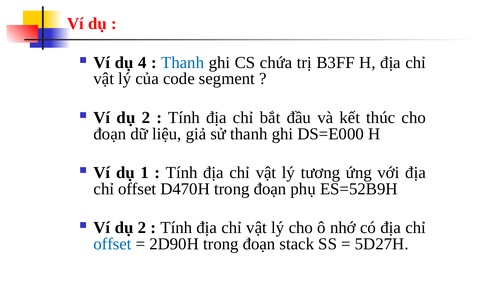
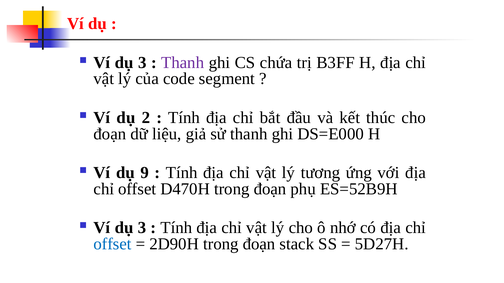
4: 4 -> 3 (142, 63)
Thanh colour: blue -> purple (183, 63)
1: 1 -> 9 (145, 173)
2: 2 -> 3 (142, 228)
